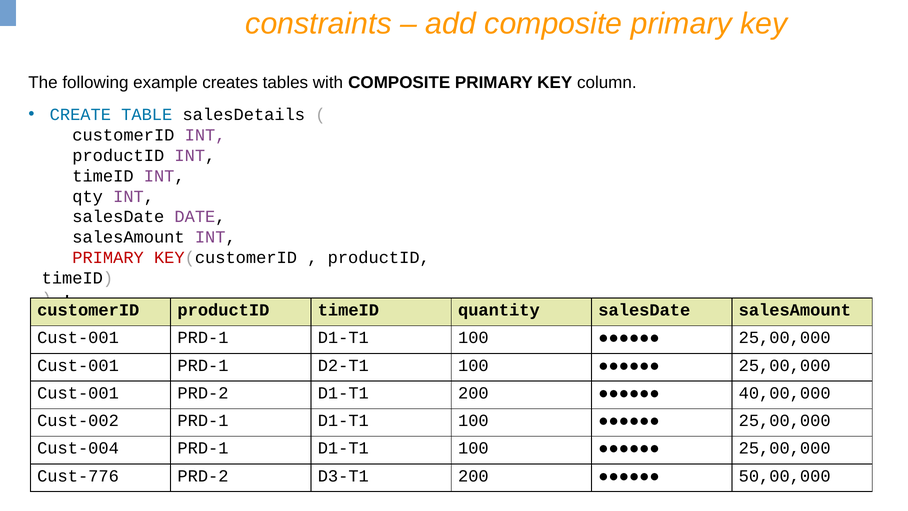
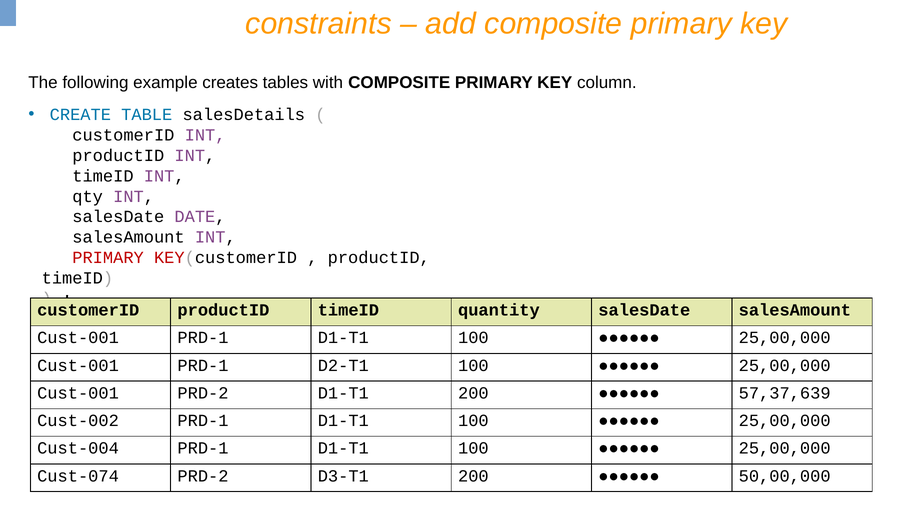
40,00,000: 40,00,000 -> 57,37,639 (785, 393)
Cust-776: Cust-776 -> Cust-074 (78, 476)
